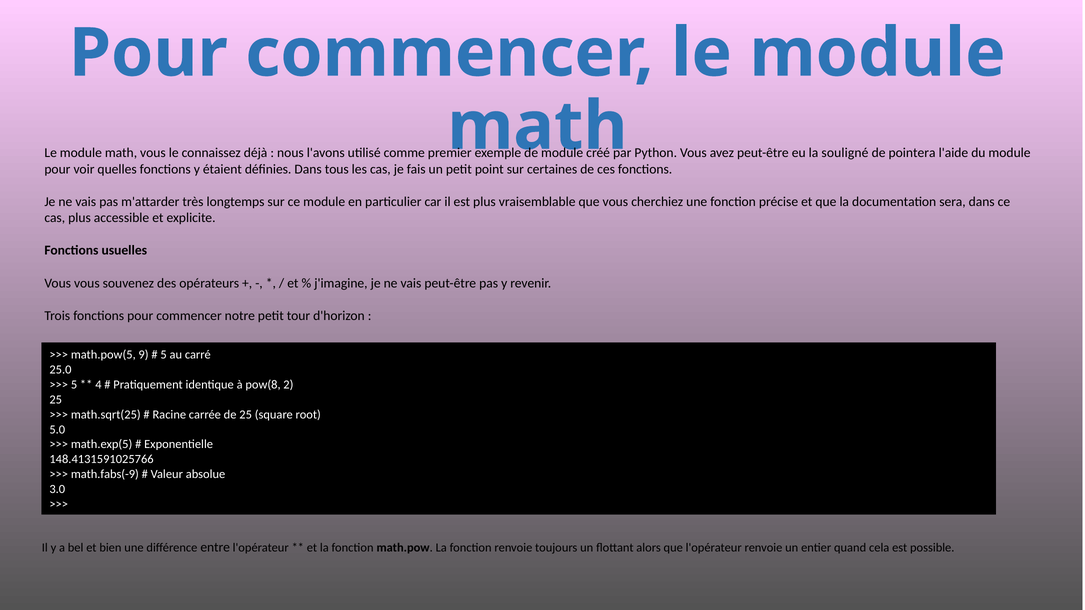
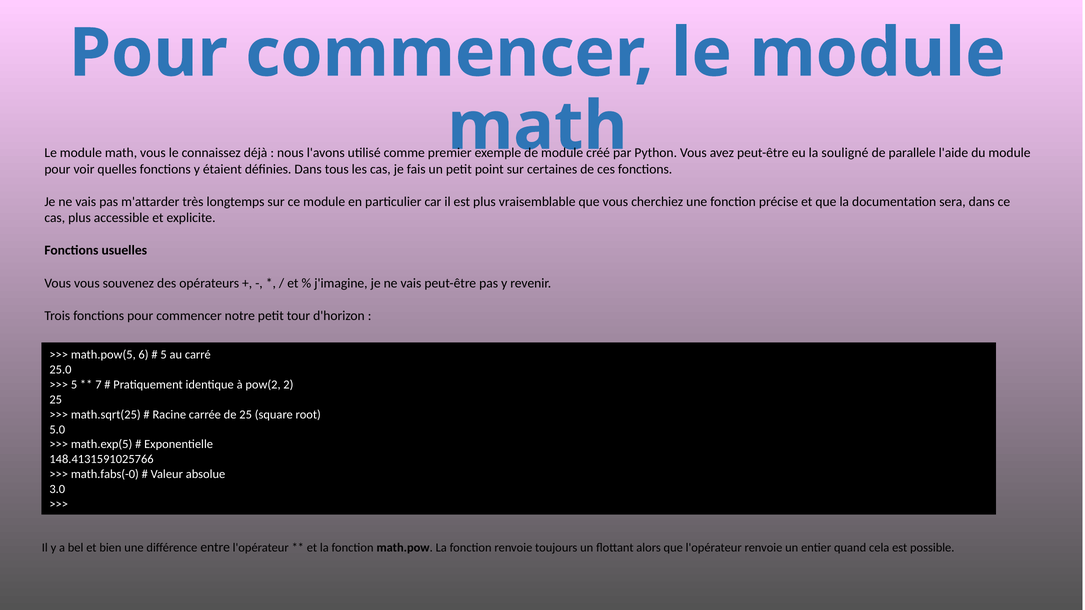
pointera: pointera -> parallele (912, 153)
9: 9 -> 6 (144, 355)
4: 4 -> 7 (98, 385)
pow(8: pow(8 -> pow(2 (263, 385)
math.fabs(-9: math.fabs(-9 -> math.fabs(-0 (105, 474)
